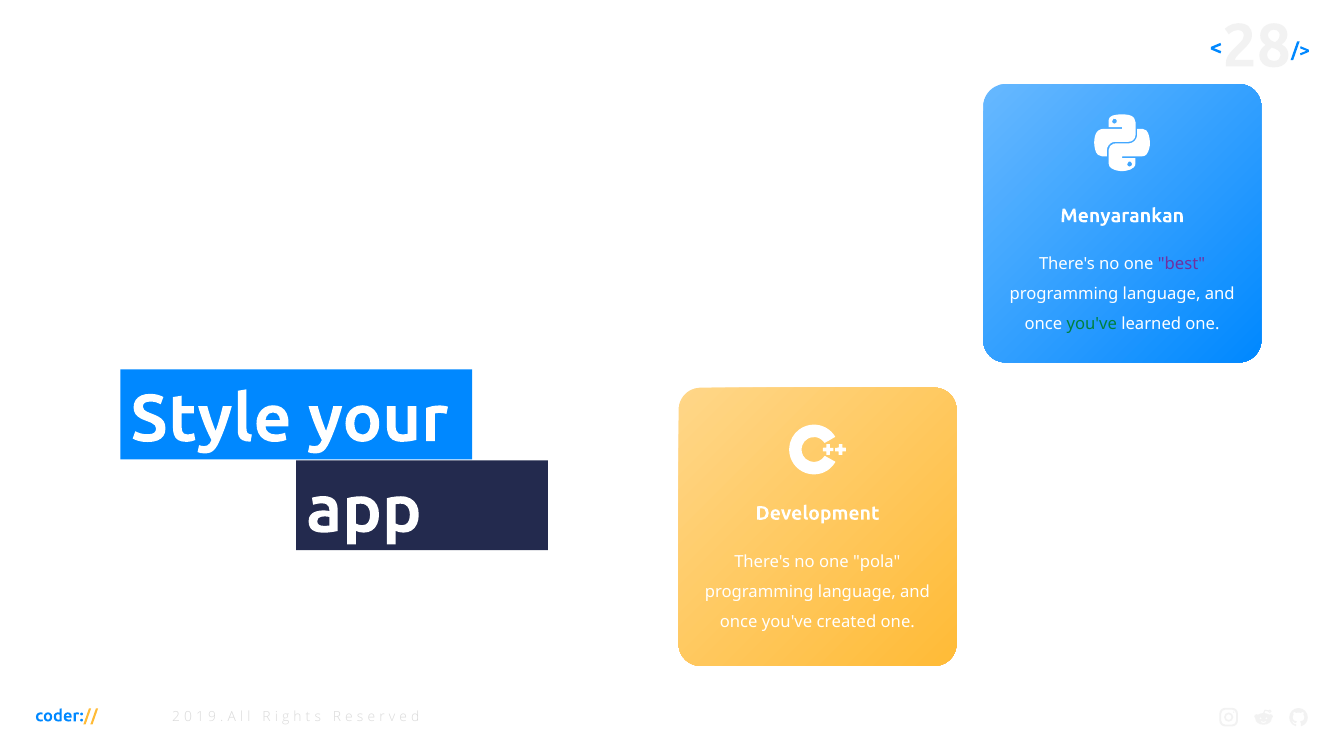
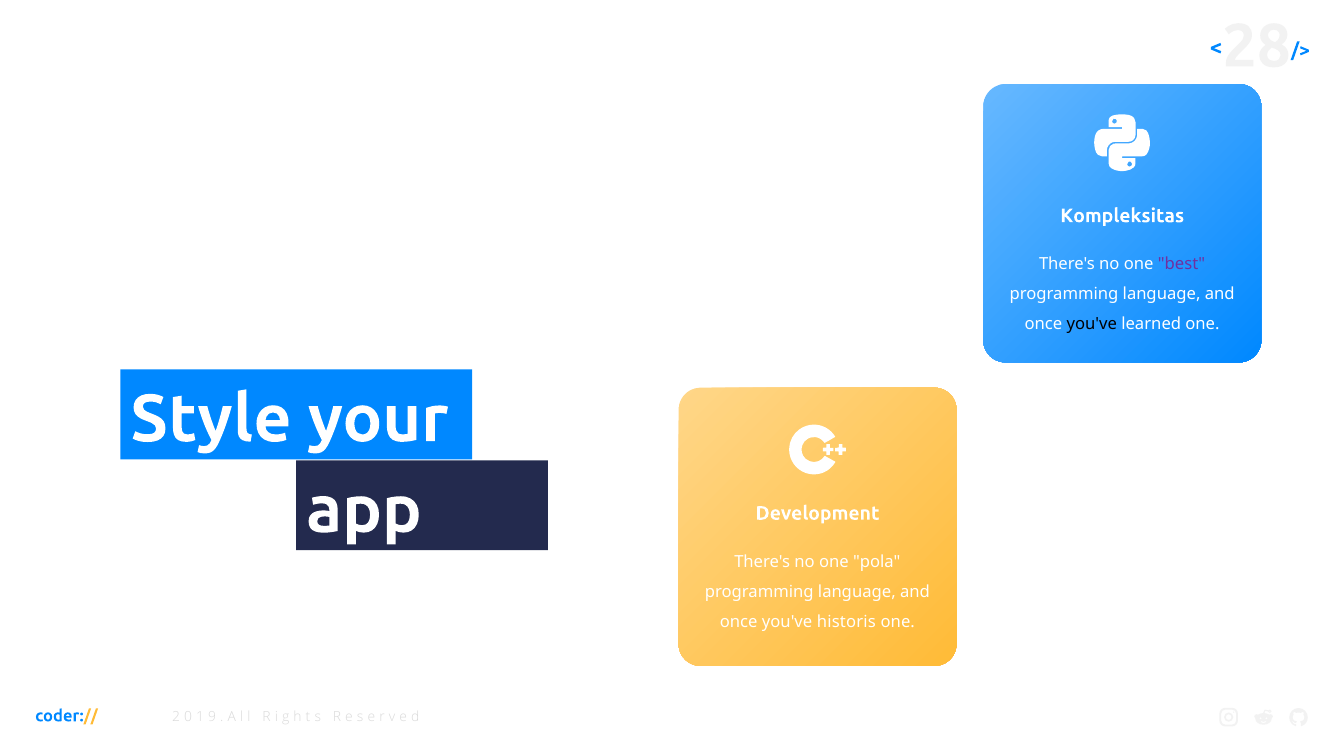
Menyarankan: Menyarankan -> Kompleksitas (1122, 216)
you've colour: green -> black (1092, 324)
created: created -> historis (846, 621)
